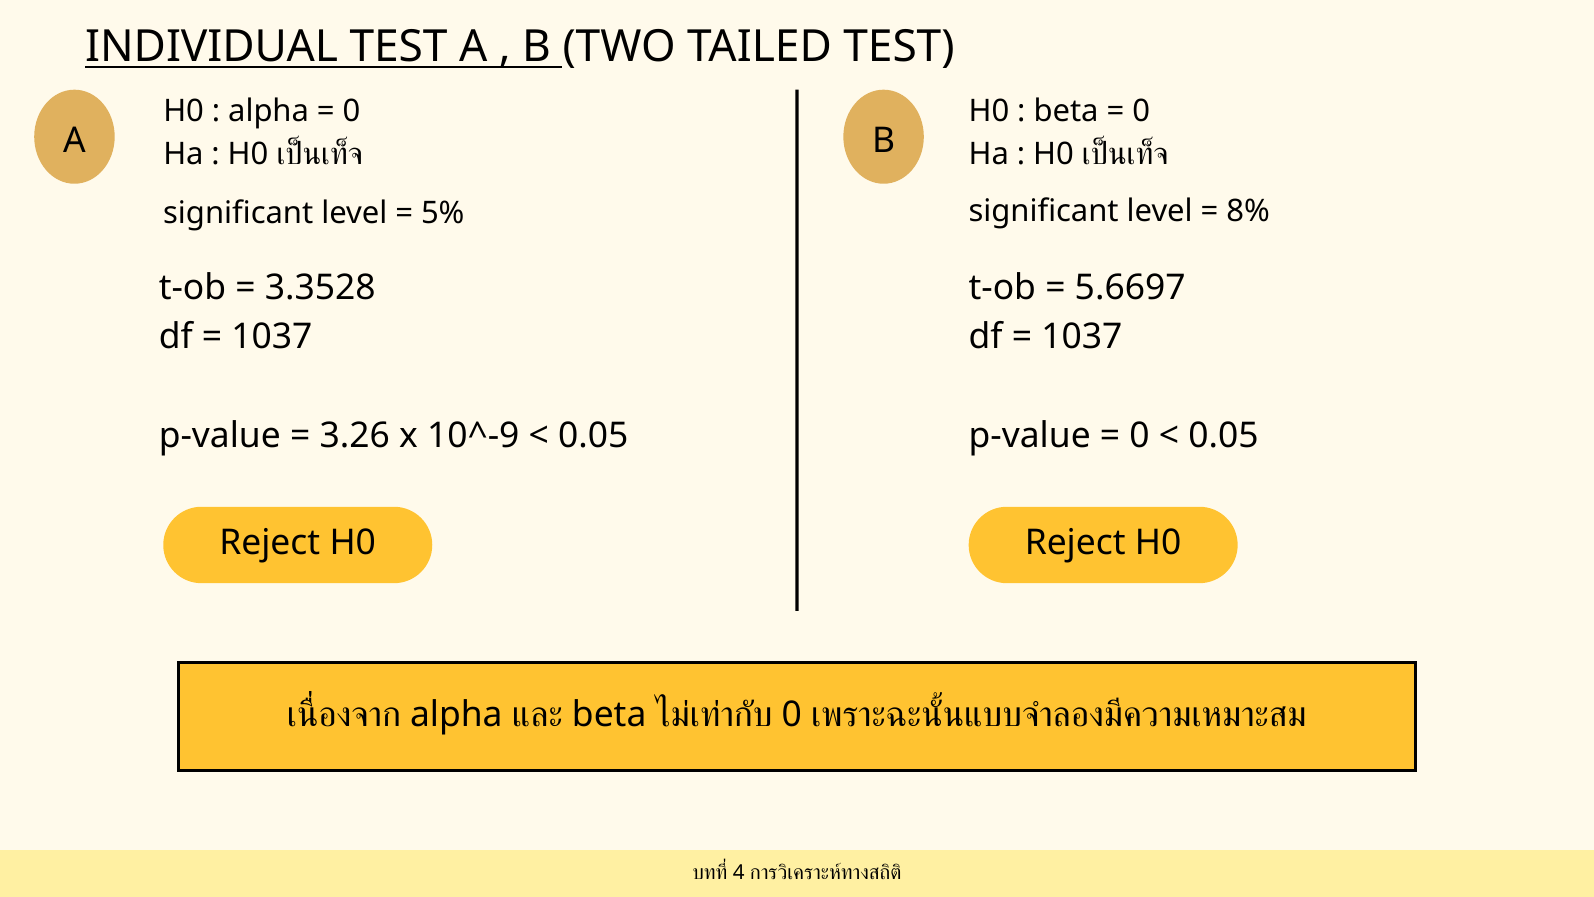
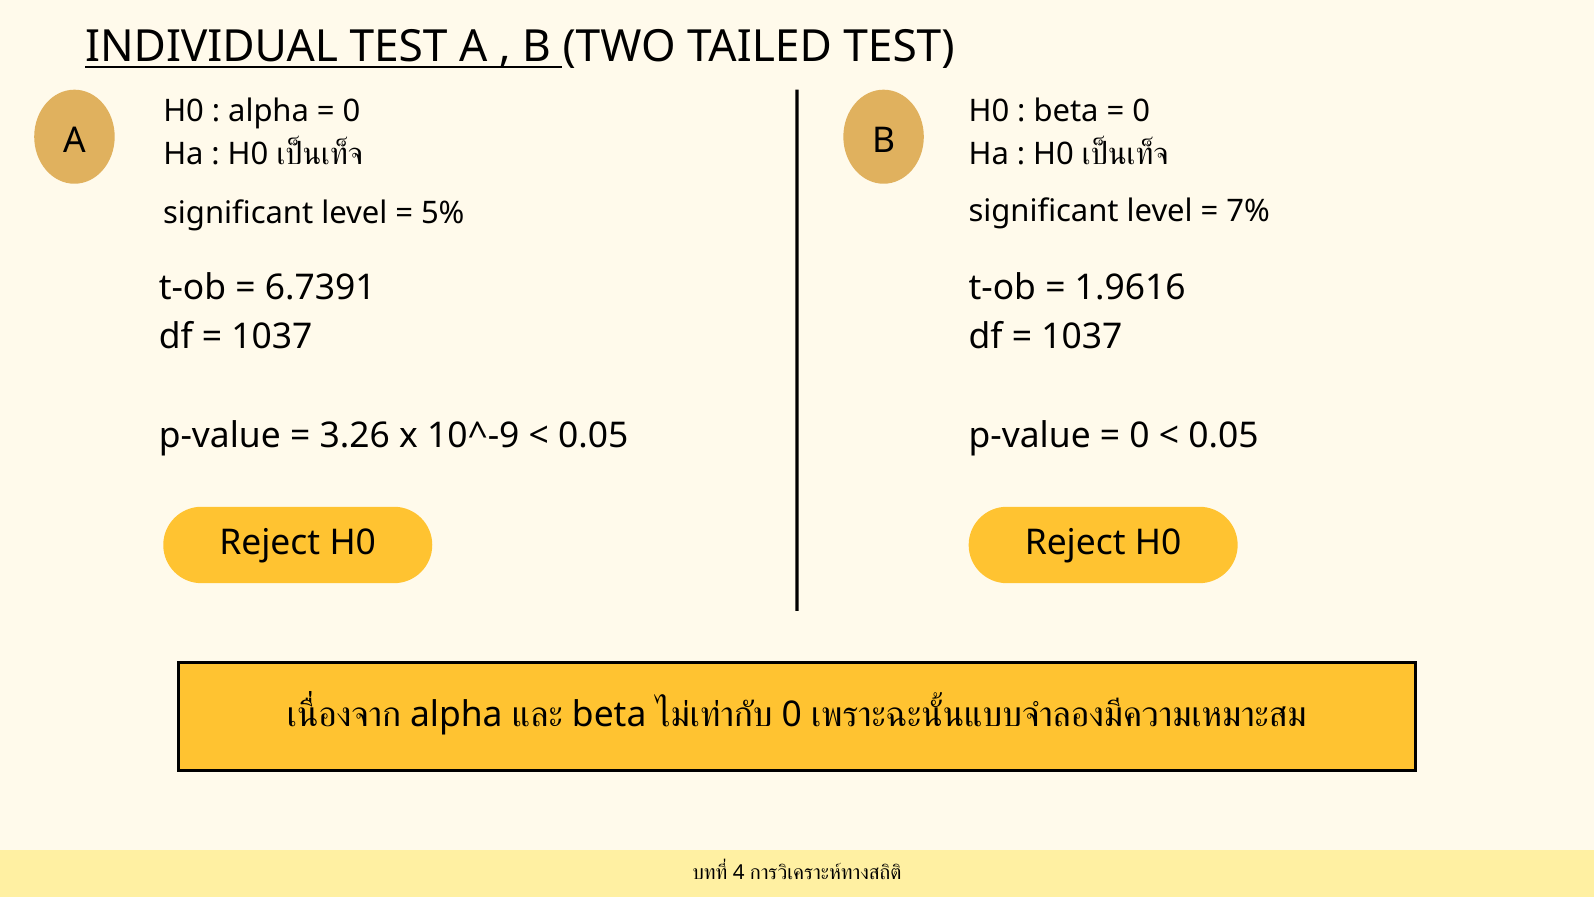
8%: 8% -> 7% (1248, 212)
3.3528: 3.3528 -> 6.7391 (320, 287)
5.6697: 5.6697 -> 1.9616 (1130, 287)
